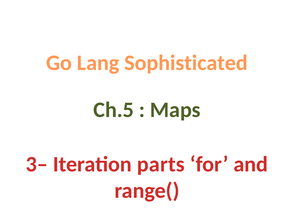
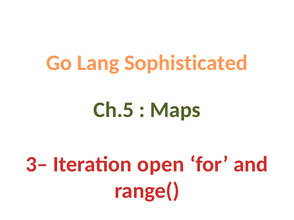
parts: parts -> open (161, 165)
